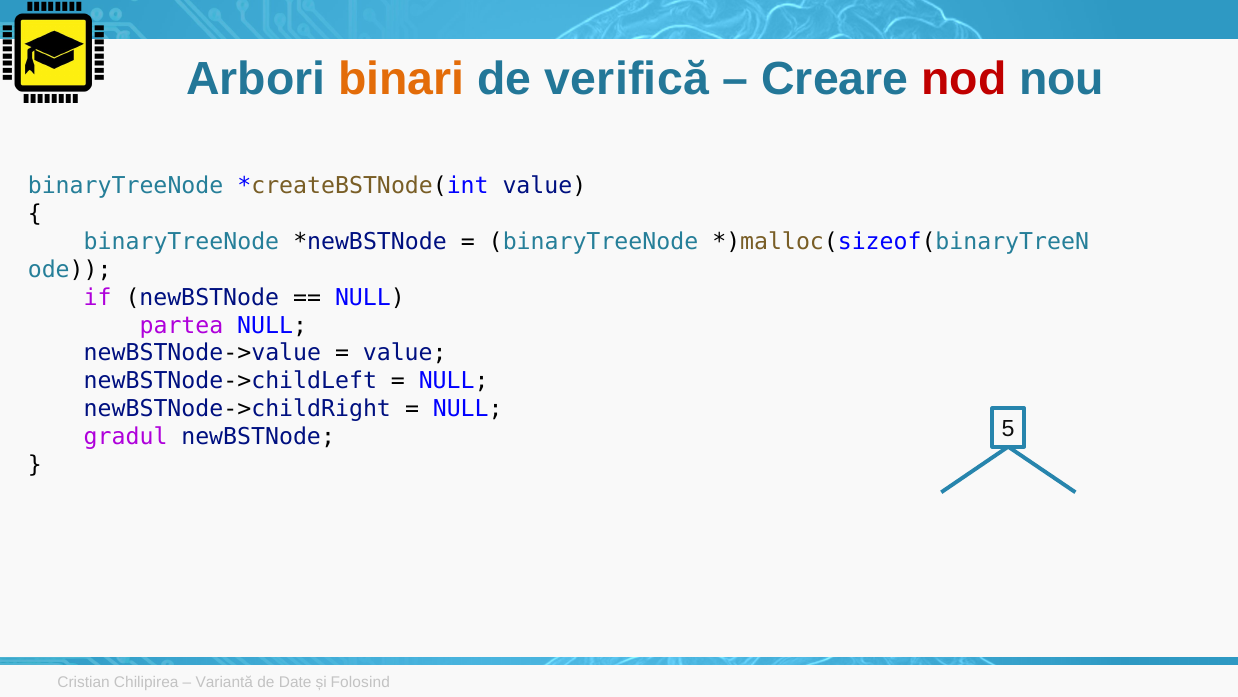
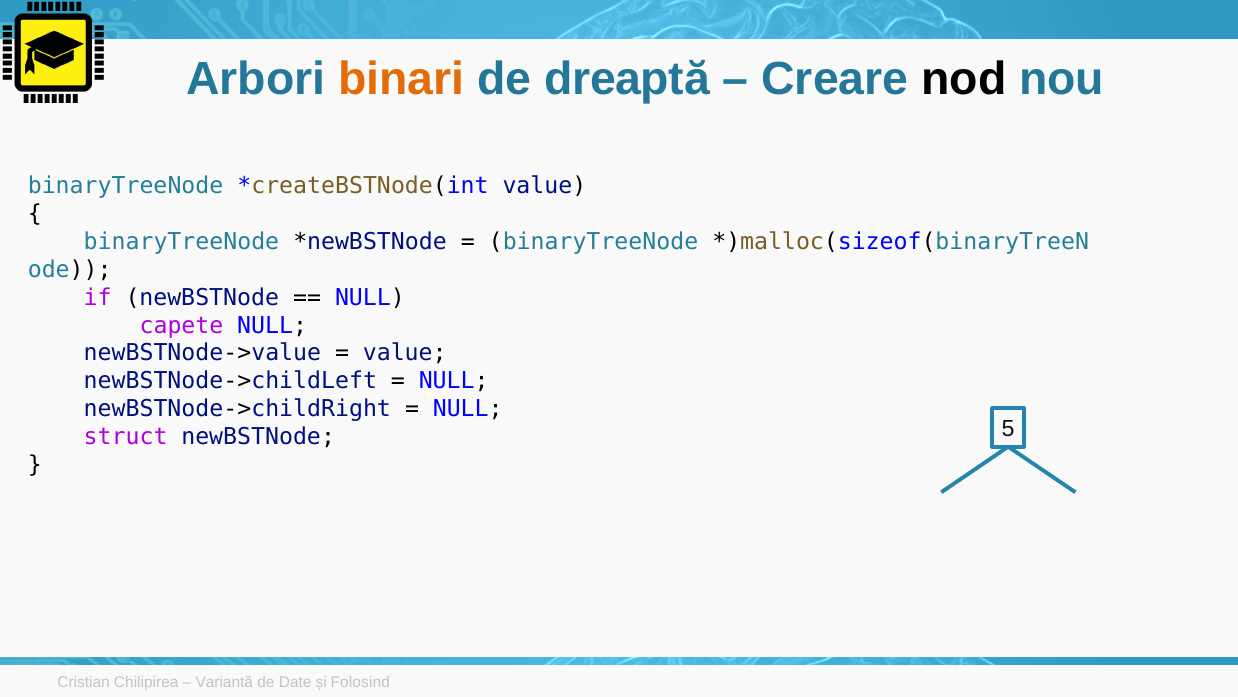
verifică: verifică -> dreaptă (627, 79)
nod colour: red -> black (964, 79)
partea: partea -> capete (181, 325)
gradul: gradul -> struct (126, 436)
